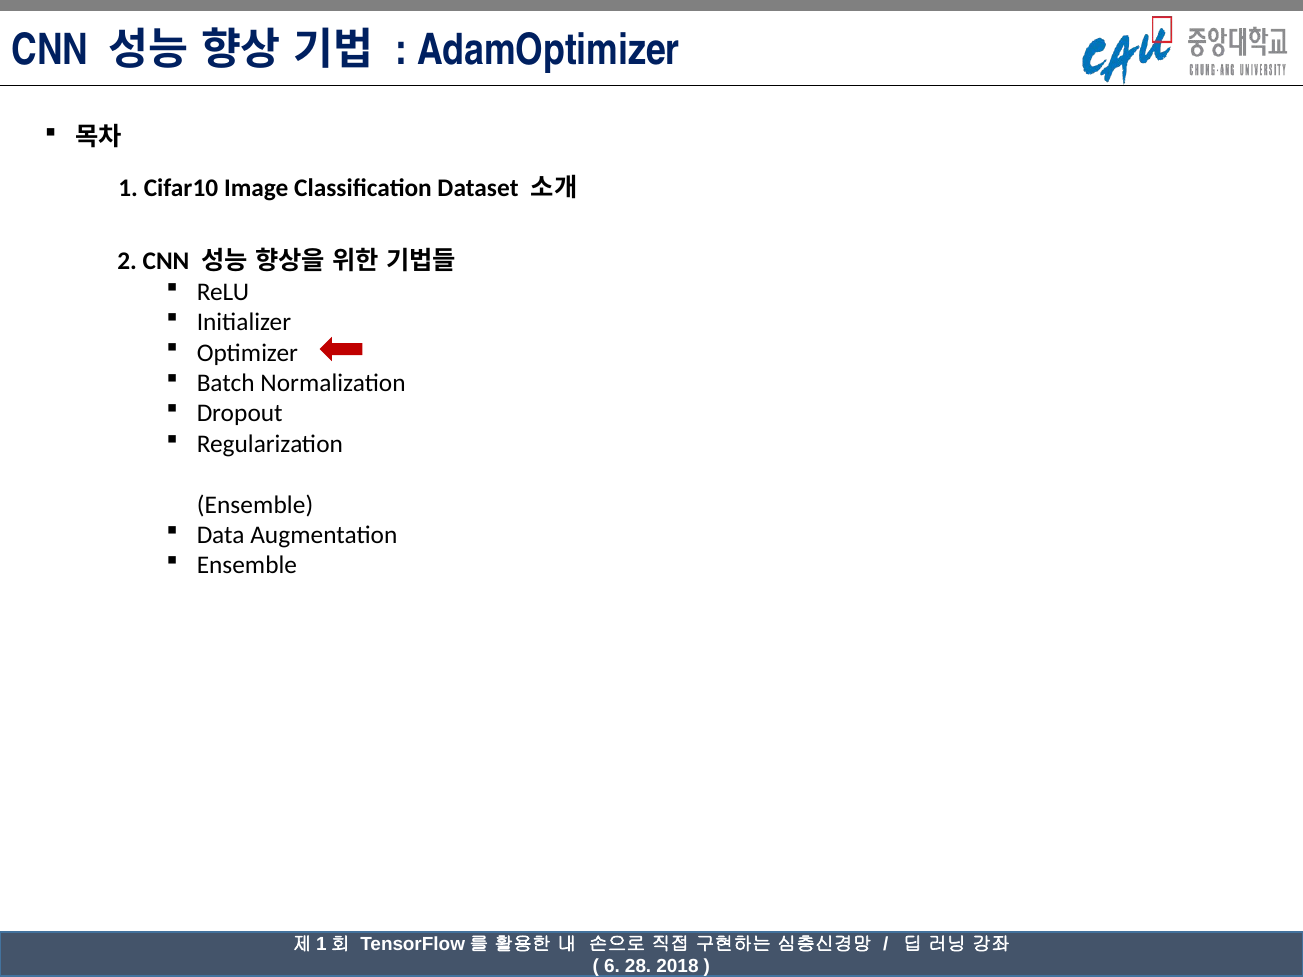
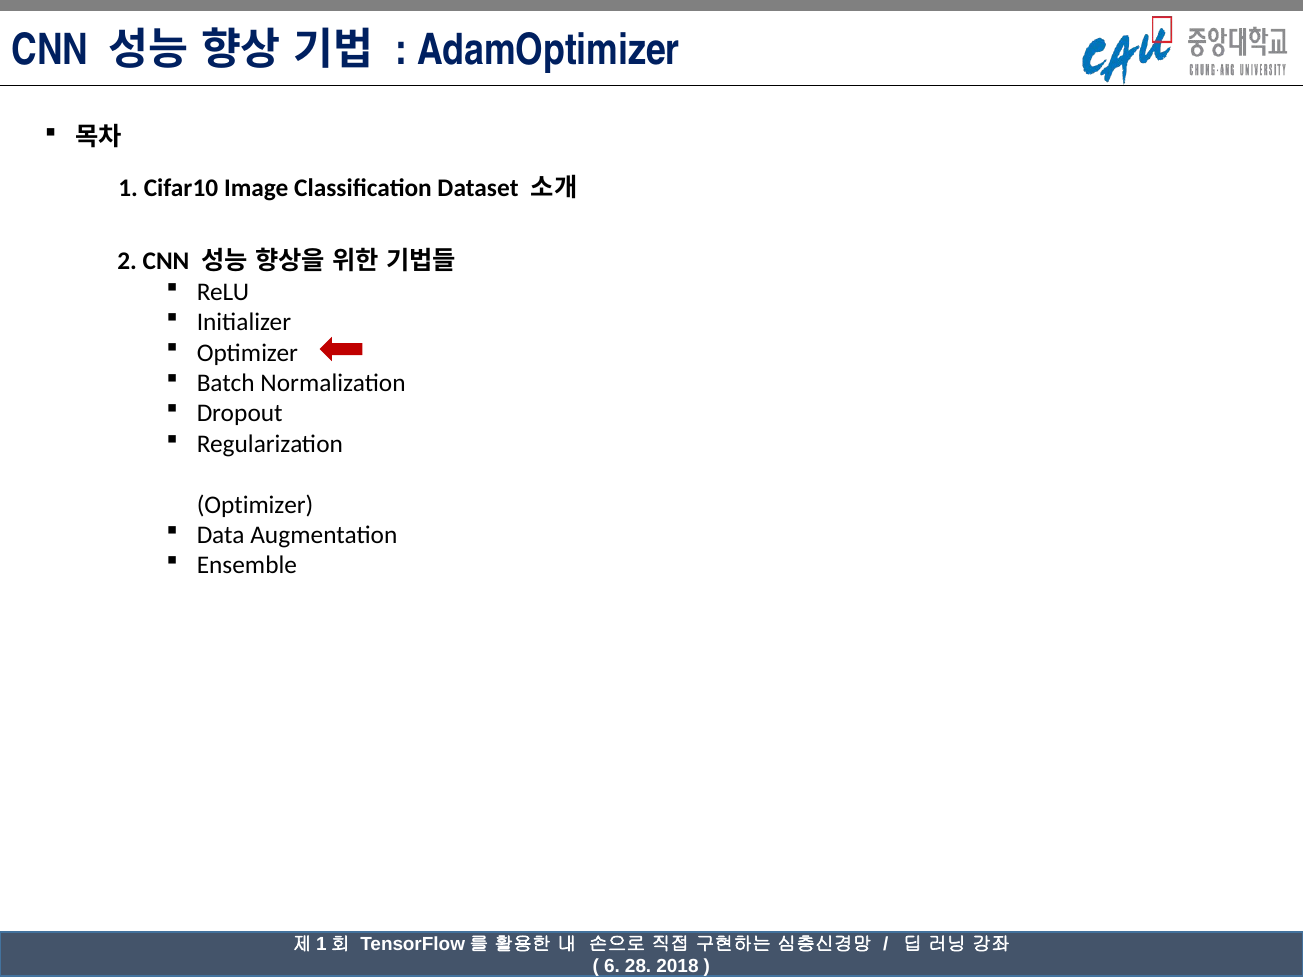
Ensemble: Ensemble -> Optimizer (255, 505)
